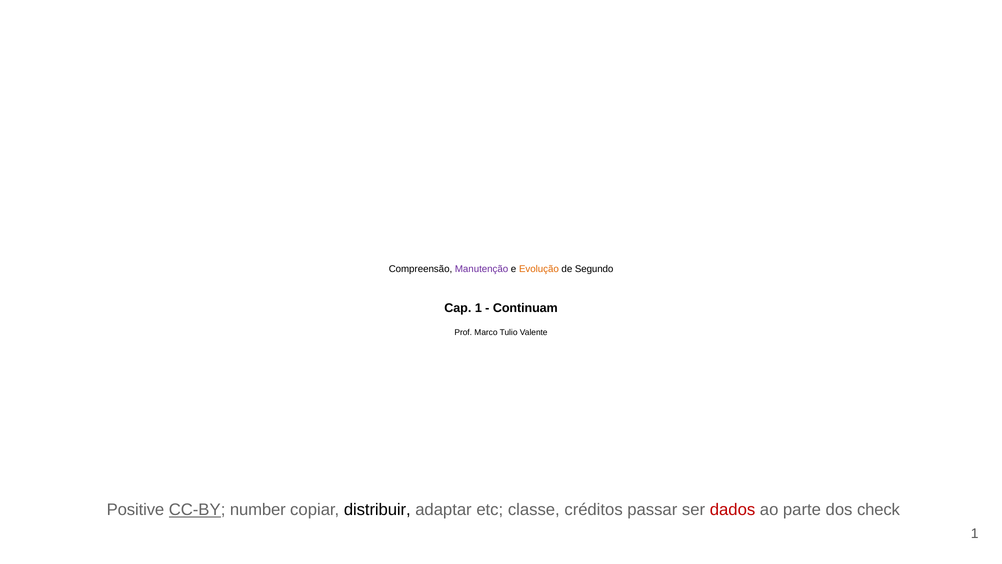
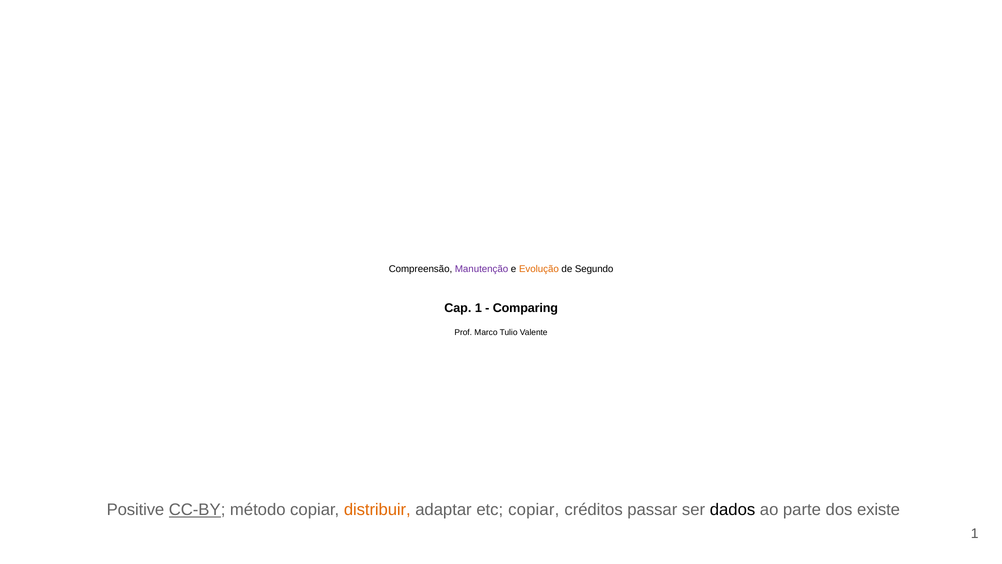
Continuam: Continuam -> Comparing (525, 308)
number: number -> método (258, 509)
distribuir colour: black -> orange (377, 509)
etc classe: classe -> copiar (534, 509)
dados colour: red -> black (733, 509)
check: check -> existe (878, 509)
